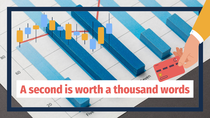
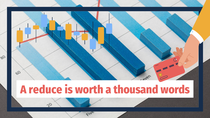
second: second -> reduce (46, 90)
